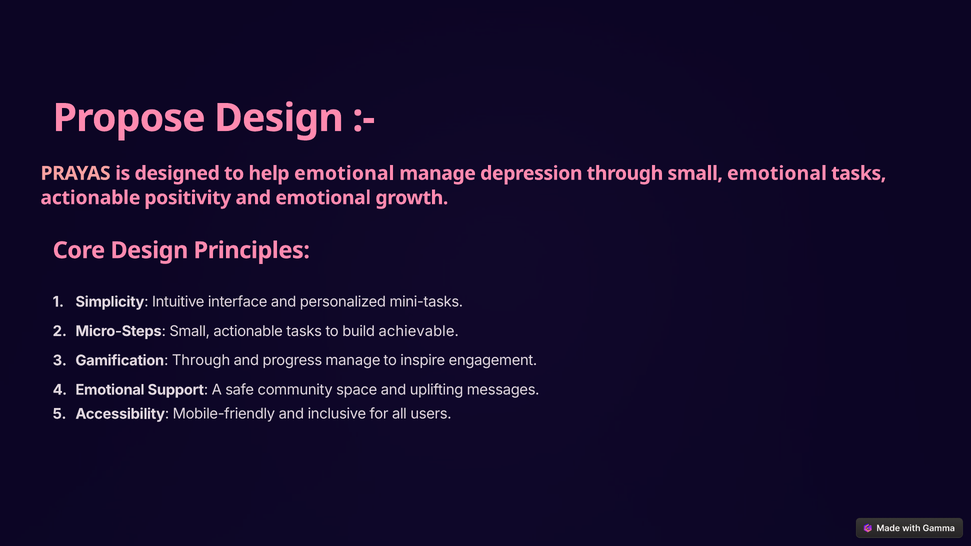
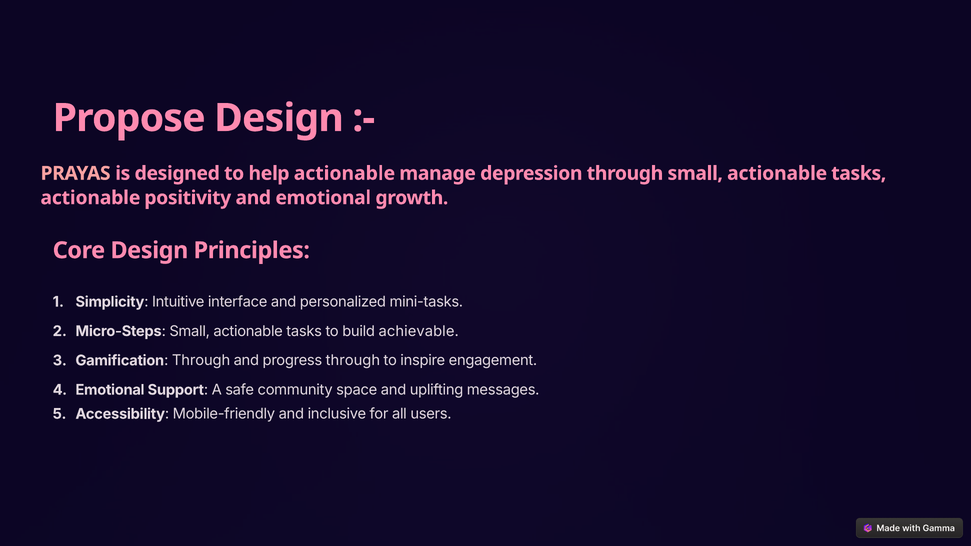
help emotional: emotional -> actionable (344, 173)
through small emotional: emotional -> actionable (777, 173)
progress manage: manage -> through (353, 361)
